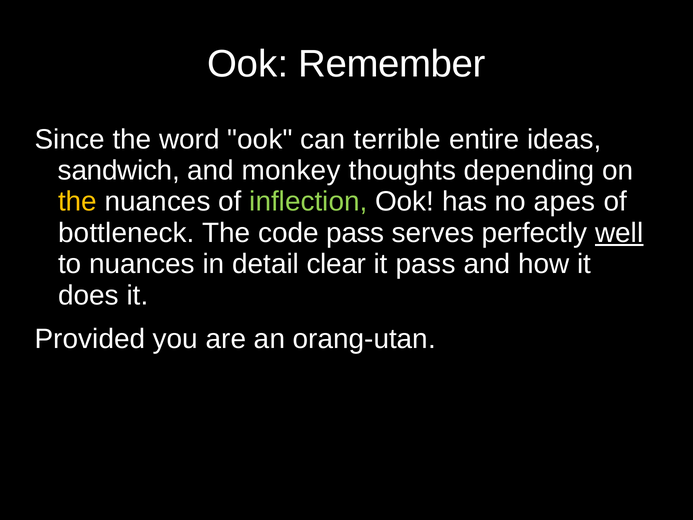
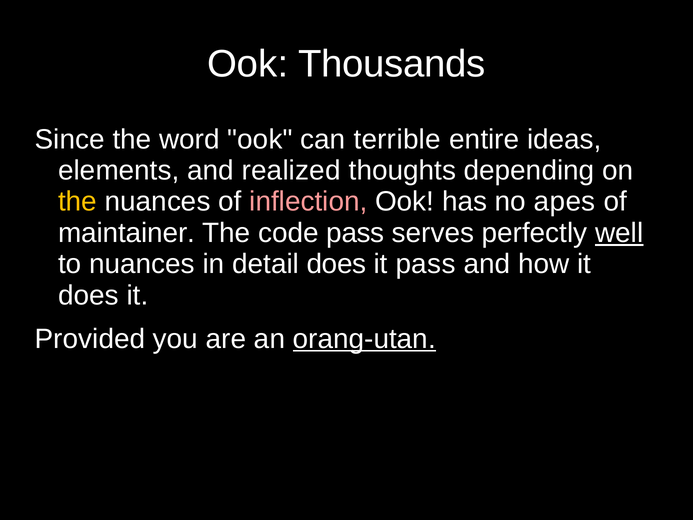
Remember: Remember -> Thousands (392, 64)
sandwich: sandwich -> elements (119, 171)
monkey: monkey -> realized (291, 171)
inflection colour: light green -> pink (308, 202)
bottleneck: bottleneck -> maintainer (127, 233)
detail clear: clear -> does (336, 264)
orang-utan underline: none -> present (364, 339)
